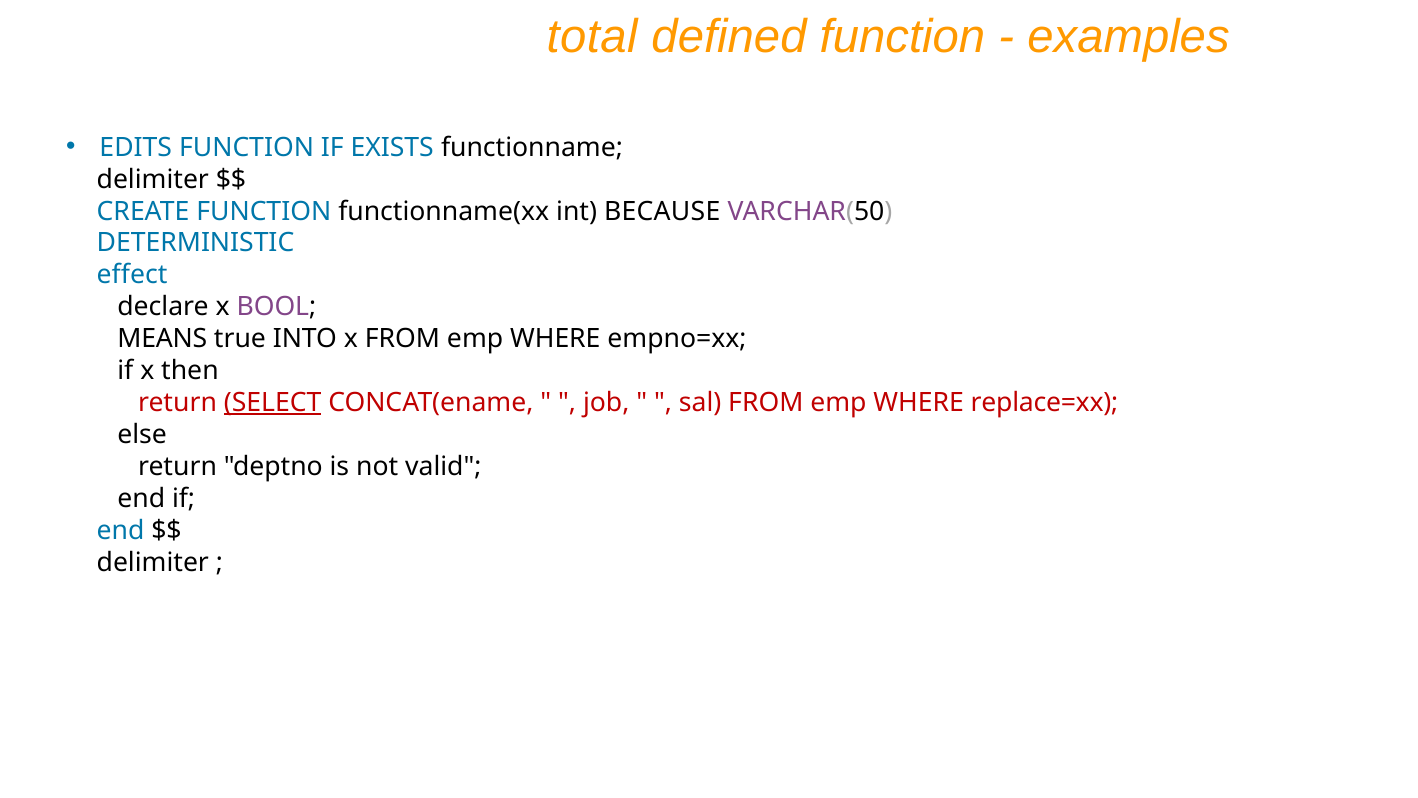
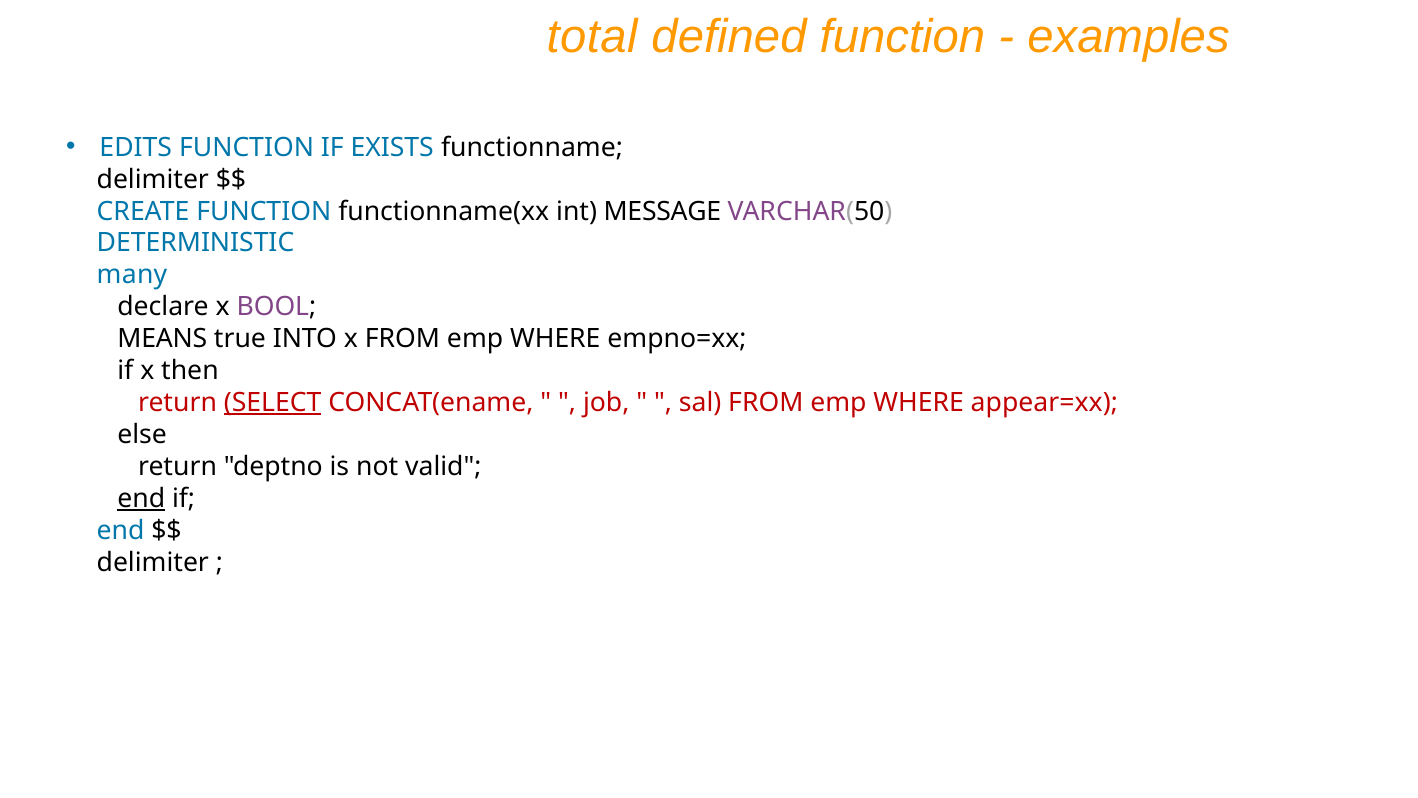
BECAUSE: BECAUSE -> MESSAGE (662, 211)
effect: effect -> many (132, 275)
replace=xx: replace=xx -> appear=xx (1044, 403)
end underline: none -> present (141, 498)
